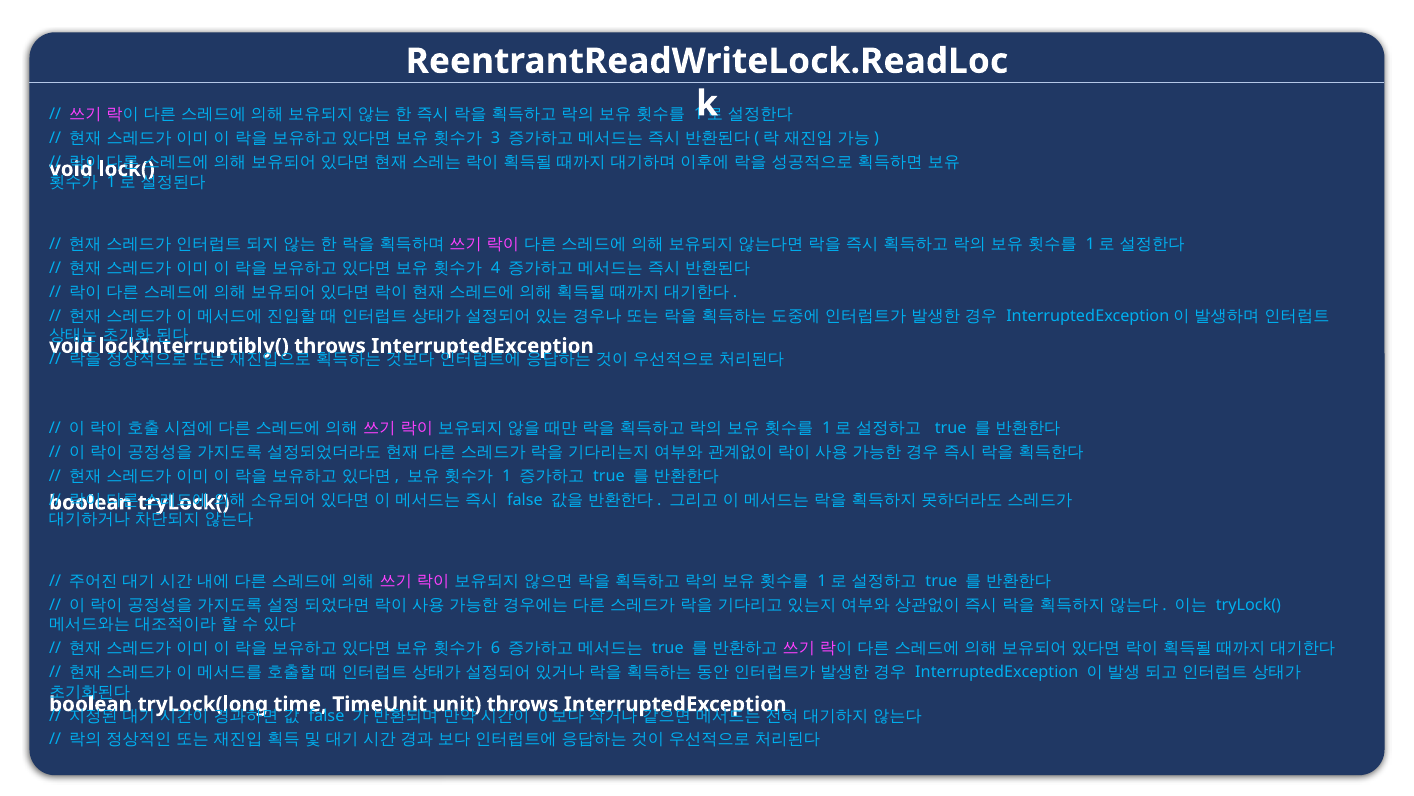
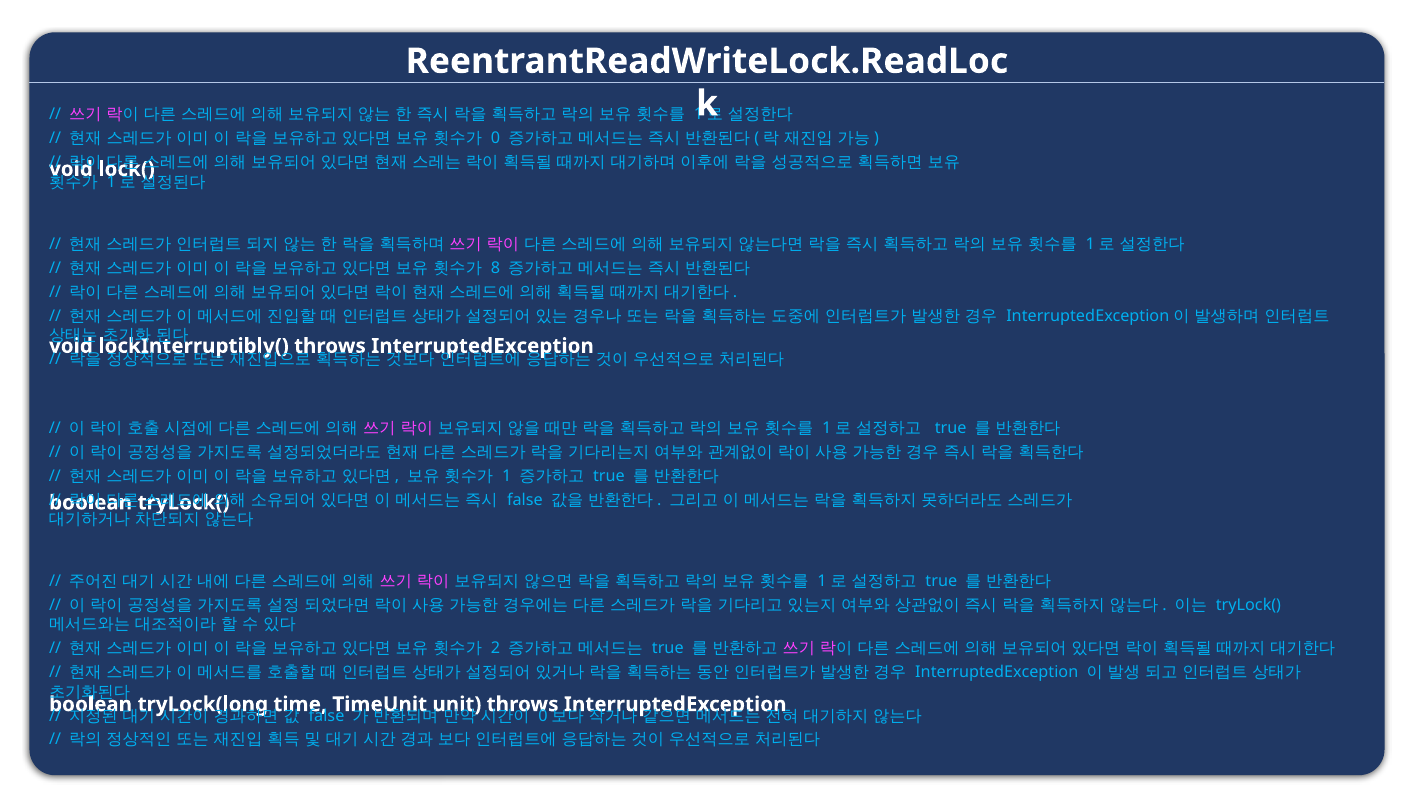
3: 3 -> 0 (496, 138)
4: 4 -> 8 (496, 268)
6: 6 -> 2 (496, 648)
